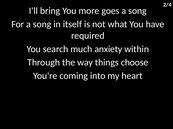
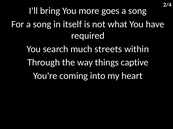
anxiety: anxiety -> streets (108, 49)
choose: choose -> captive (135, 63)
